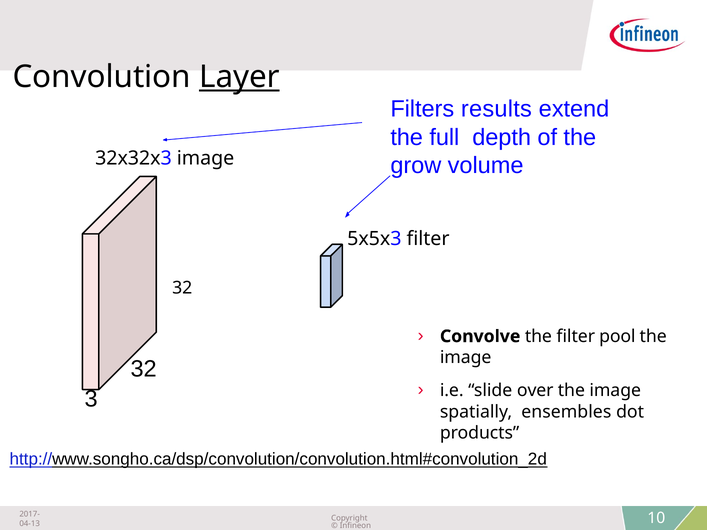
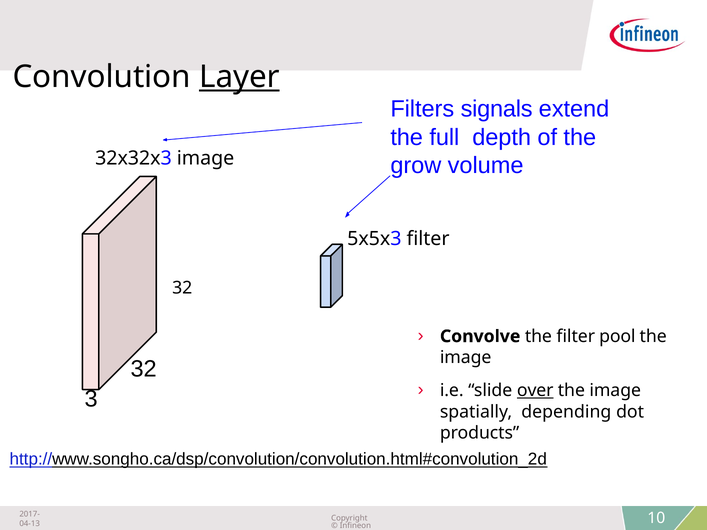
results: results -> signals (497, 109)
over underline: none -> present (535, 391)
ensembles: ensembles -> depending (566, 412)
